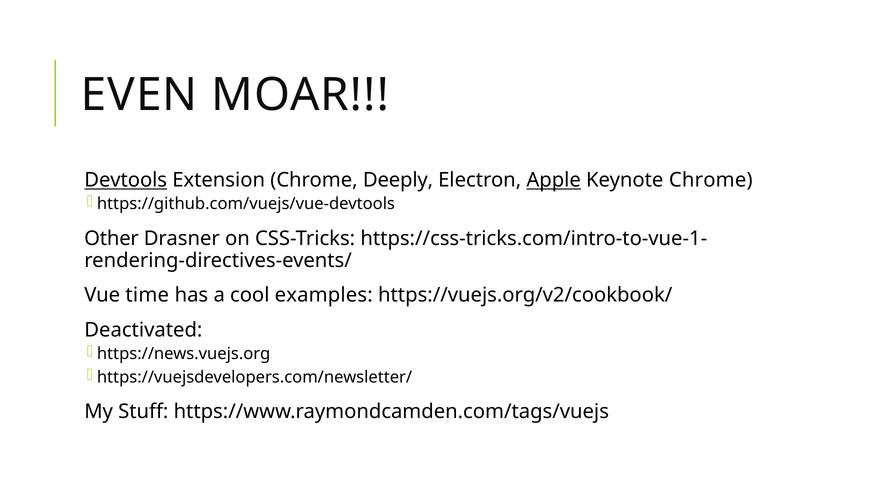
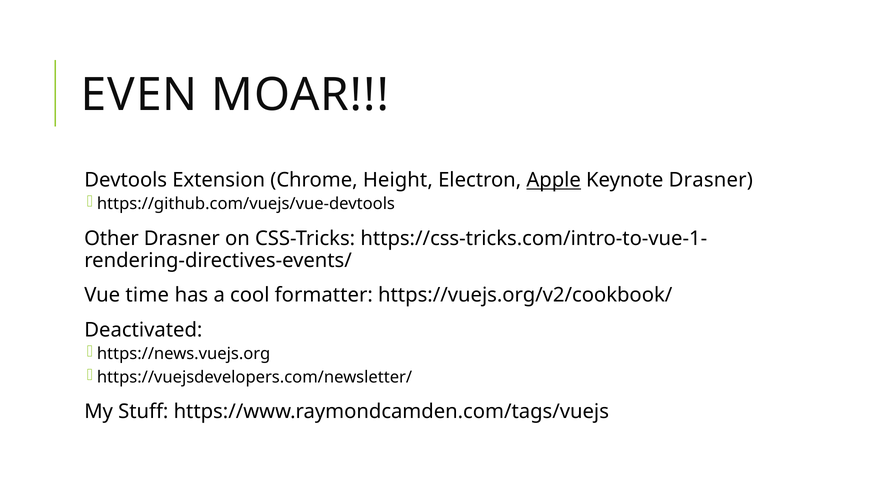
Devtools underline: present -> none (126, 180)
Deeply: Deeply -> Height (398, 180)
Keynote Chrome: Chrome -> Drasner (711, 180)
examples: examples -> formatter (324, 295)
